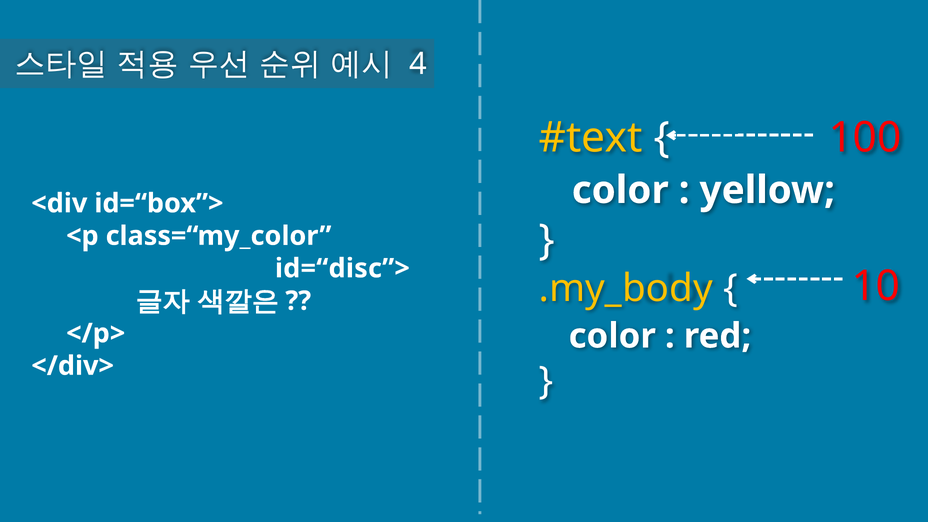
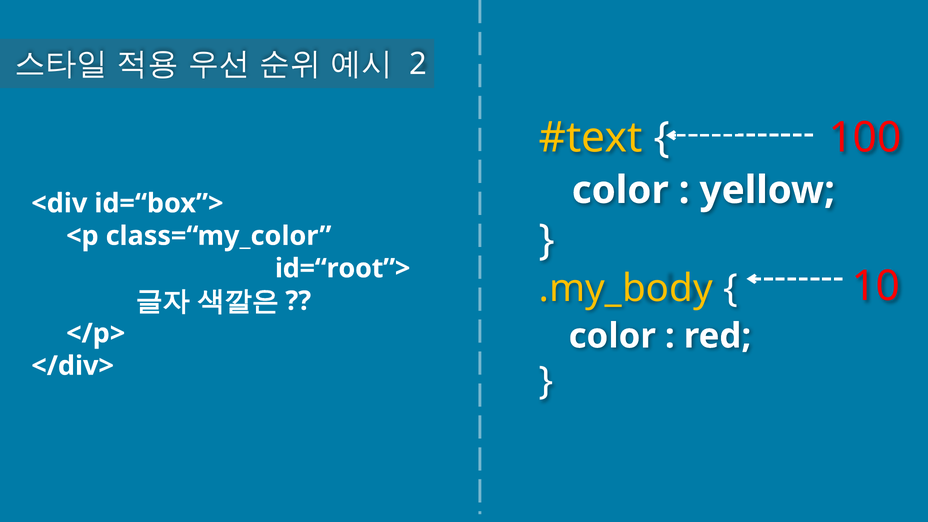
4: 4 -> 2 (418, 64)
id=“disc”>: id=“disc”> -> id=“root”> (343, 268)
